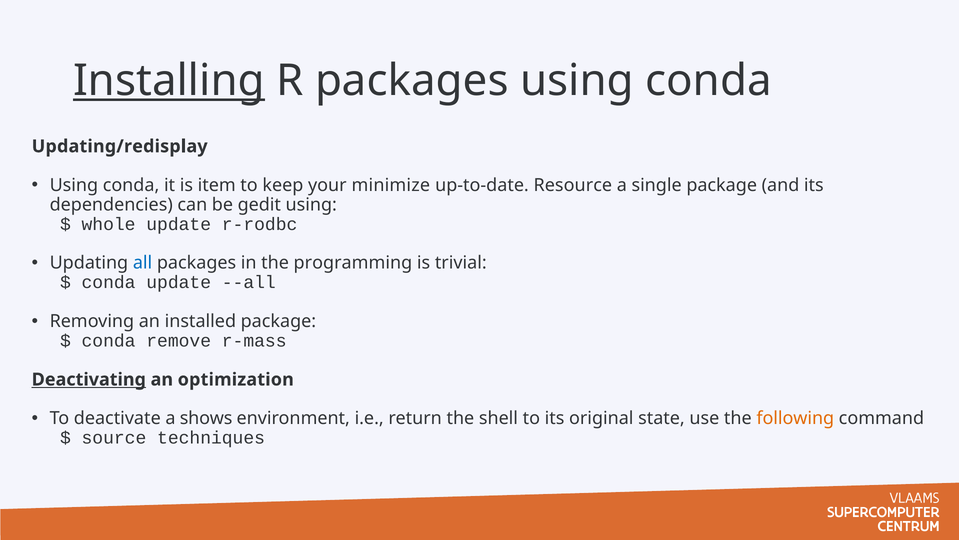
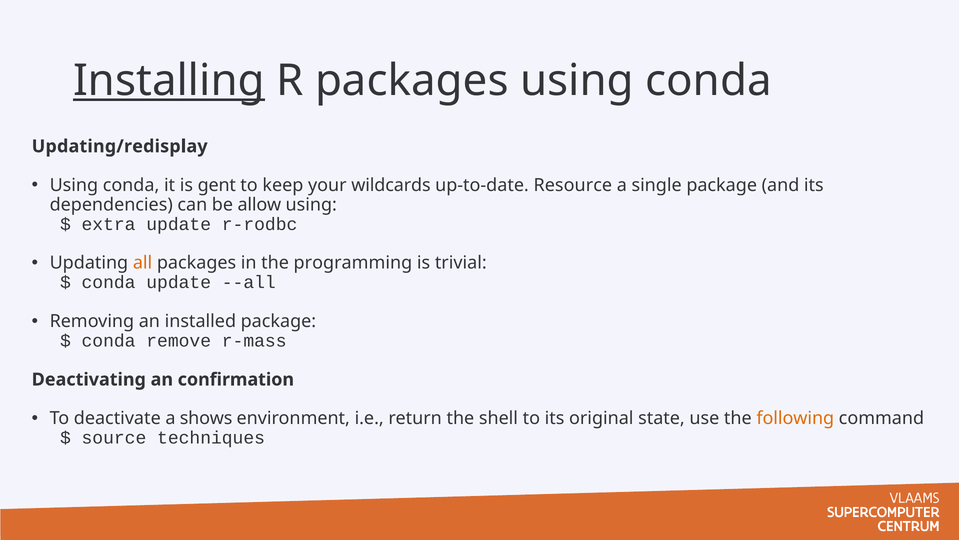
item: item -> gent (217, 185)
minimize: minimize -> wildcards (391, 185)
gedit: gedit -> allow (259, 204)
whole: whole -> extra (109, 224)
all colour: blue -> orange (143, 263)
Deactivating underline: present -> none (89, 379)
optimization: optimization -> confirmation (236, 379)
